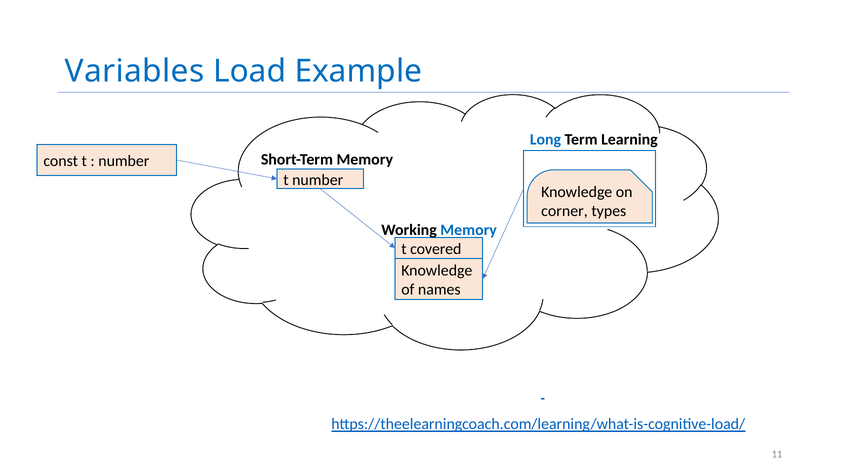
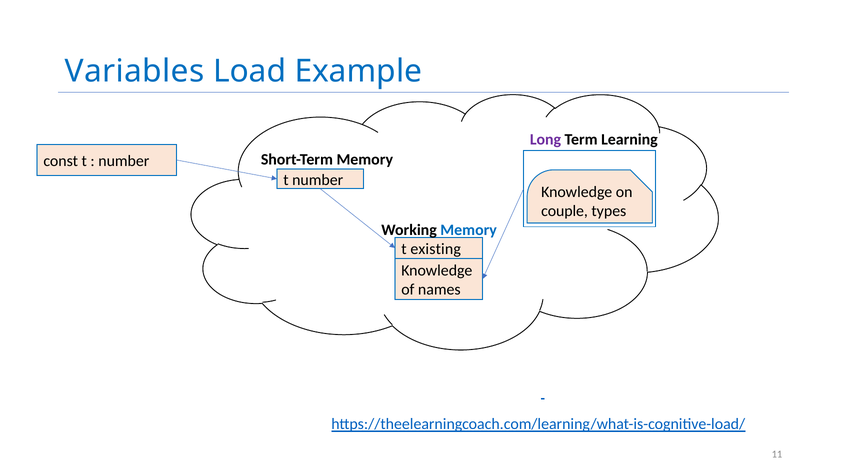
Long colour: blue -> purple (546, 140)
corner: corner -> couple (565, 211)
covered: covered -> existing (436, 249)
